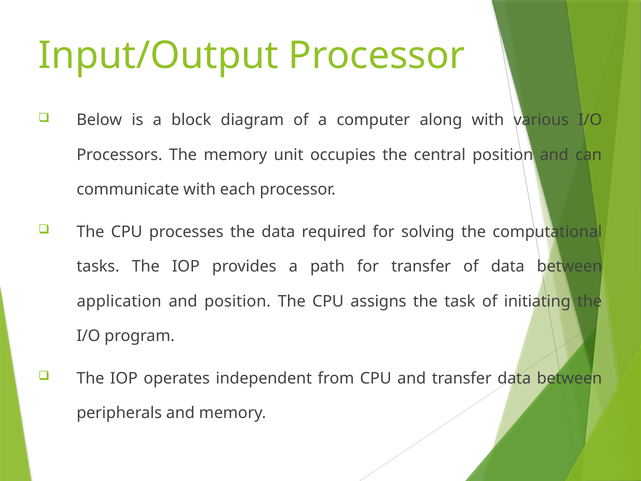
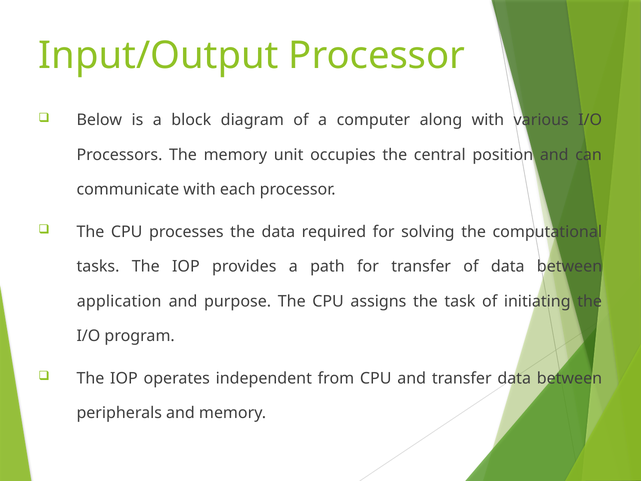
and position: position -> purpose (238, 301)
